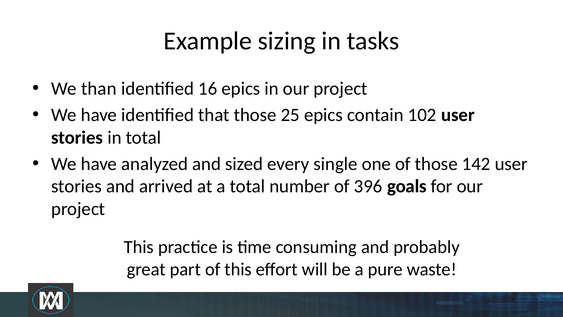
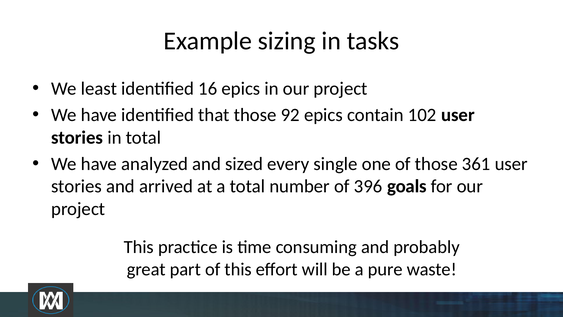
than: than -> least (99, 89)
25: 25 -> 92 (290, 115)
142: 142 -> 361 (476, 164)
